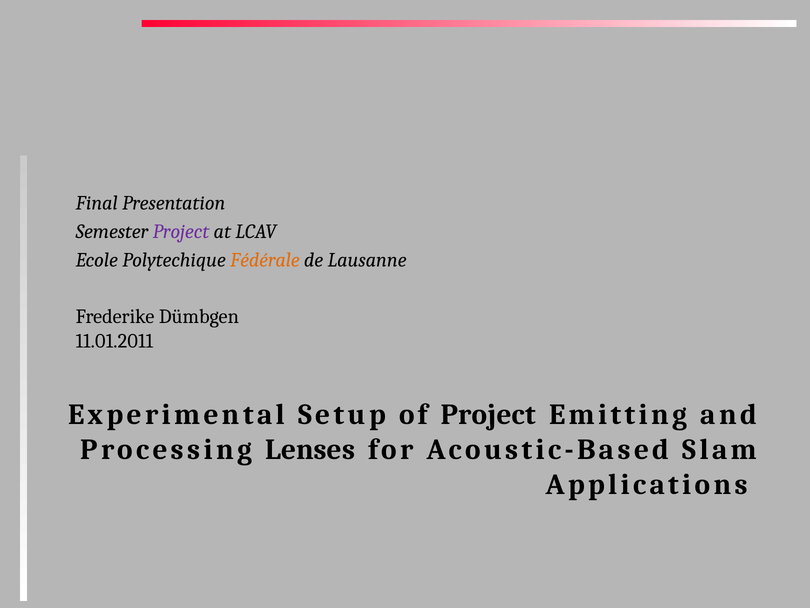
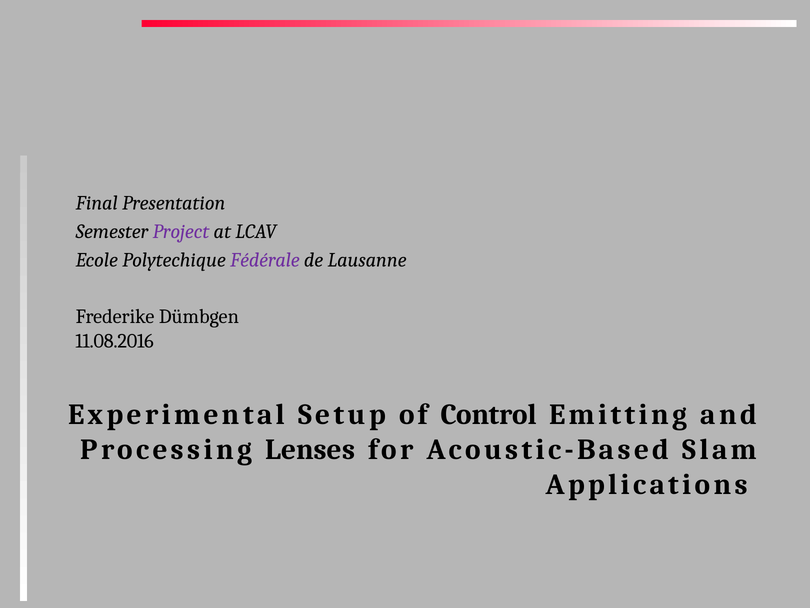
Fédérale colour: orange -> purple (265, 260)
11.01.2011: 11.01.2011 -> 11.08.2016 (115, 341)
of Project: Project -> Control (489, 414)
